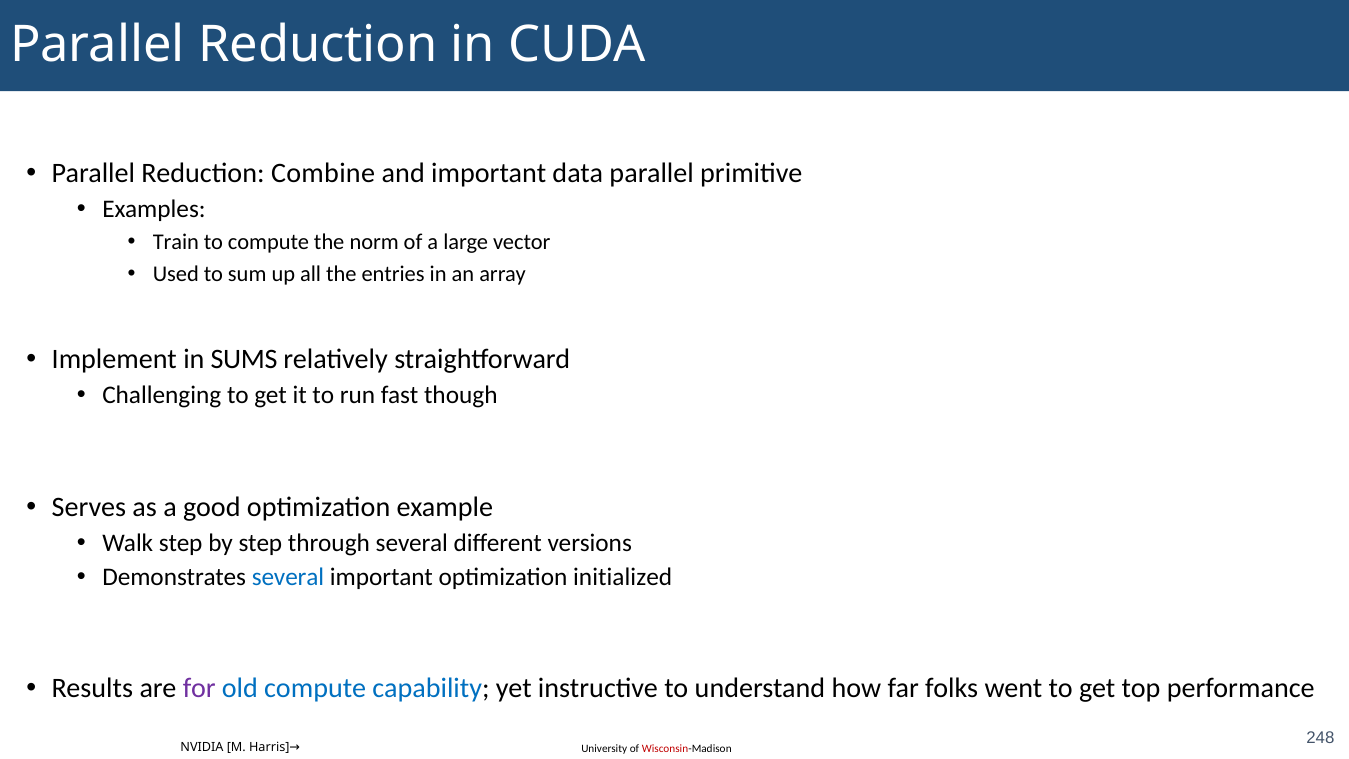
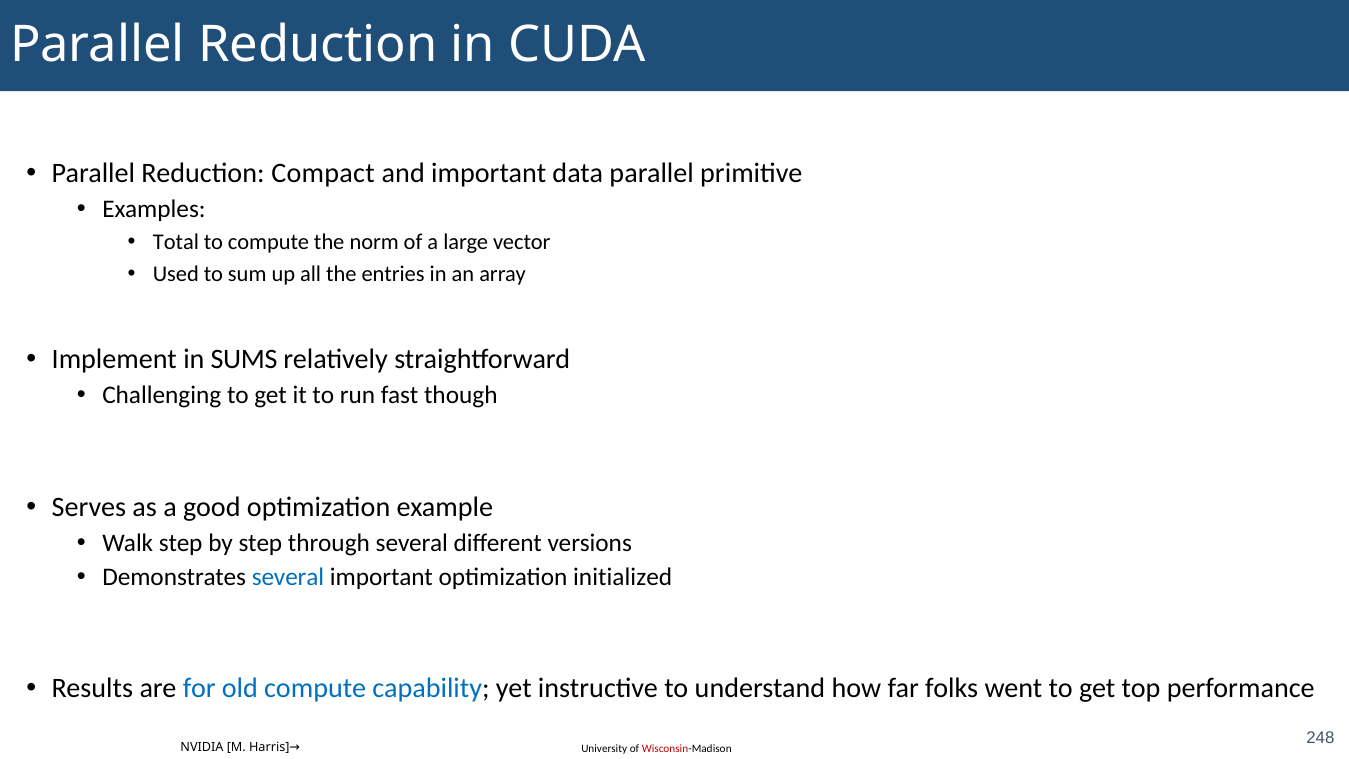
Combine: Combine -> Compact (323, 174)
Train: Train -> Total (176, 242)
for colour: purple -> blue (199, 688)
